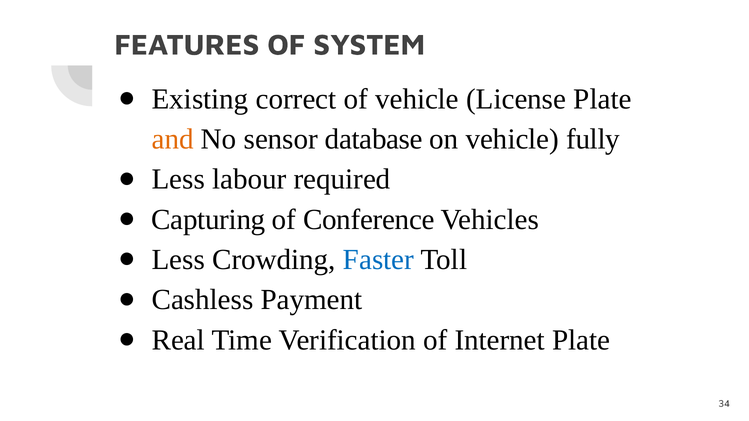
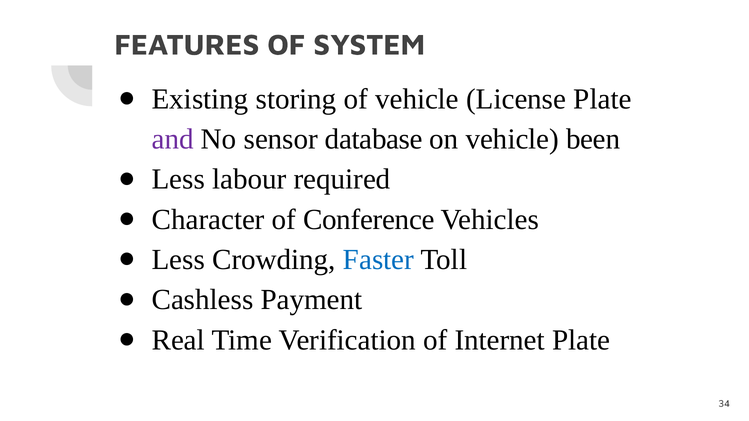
correct: correct -> storing (296, 99)
and colour: orange -> purple (173, 139)
fully: fully -> been (593, 139)
Capturing: Capturing -> Character (208, 220)
